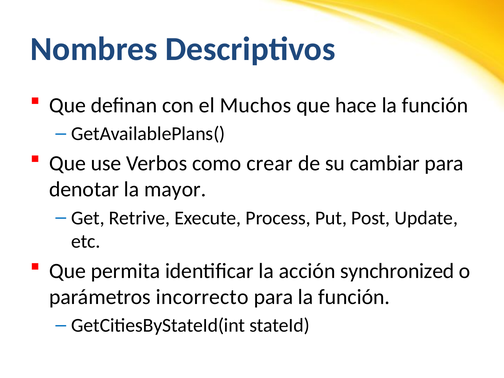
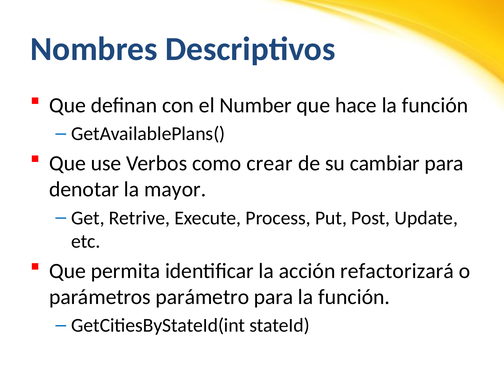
Muchos: Muchos -> Number (256, 105)
synchronized: synchronized -> refactorizará (397, 271)
incorrecto: incorrecto -> parámetro (202, 297)
